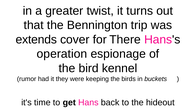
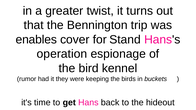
extends: extends -> enables (36, 40)
There: There -> Stand (125, 40)
